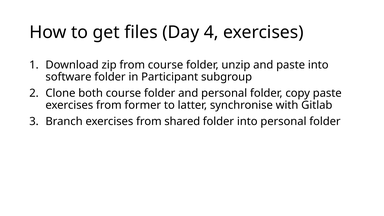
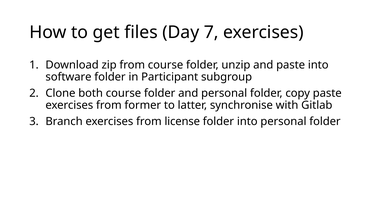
4: 4 -> 7 (211, 32)
shared: shared -> license (182, 121)
